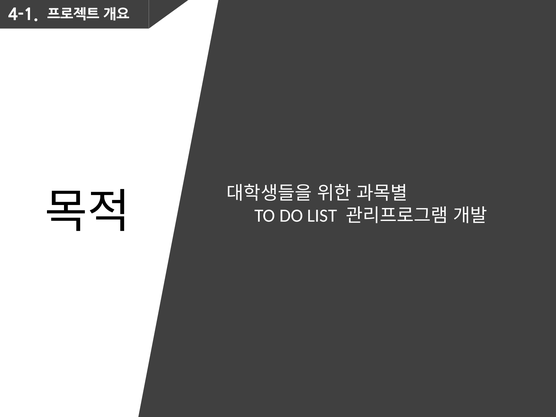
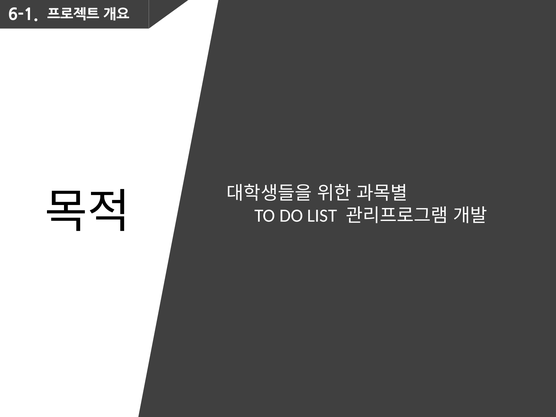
4-1: 4-1 -> 6-1 (23, 15)
